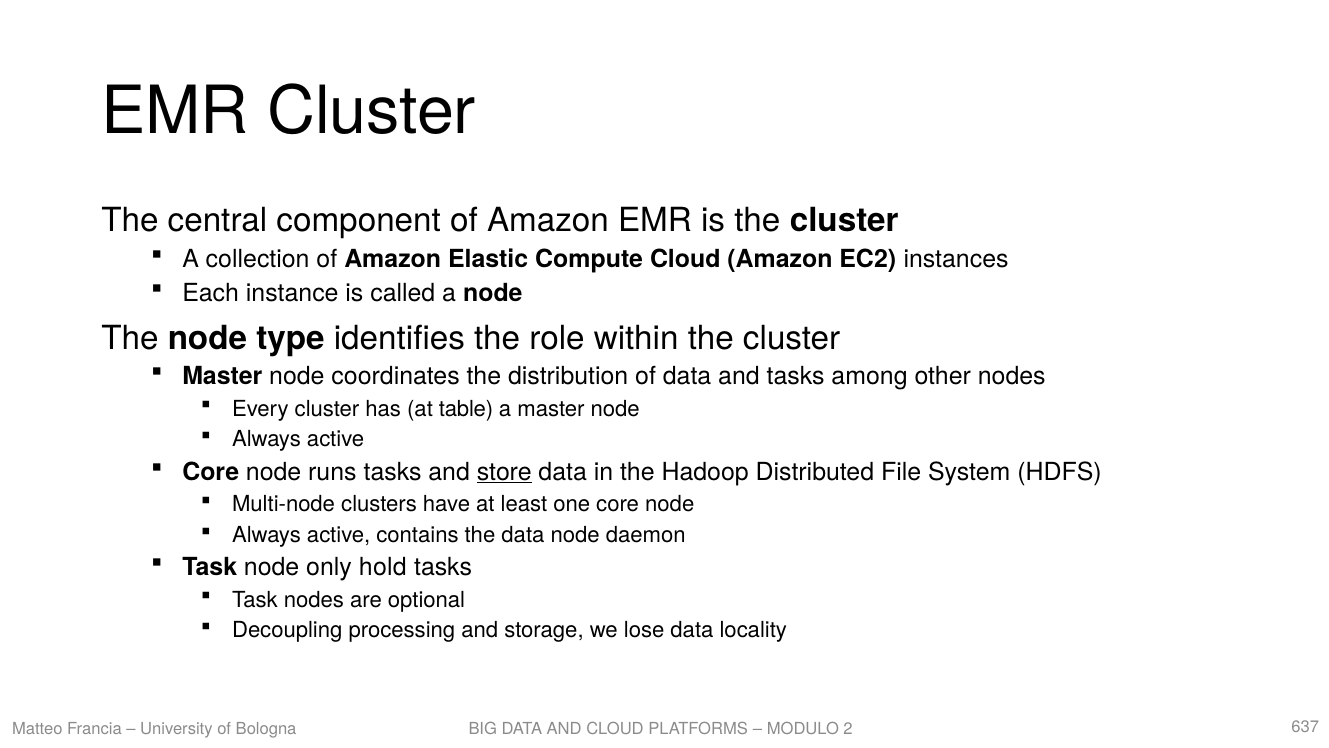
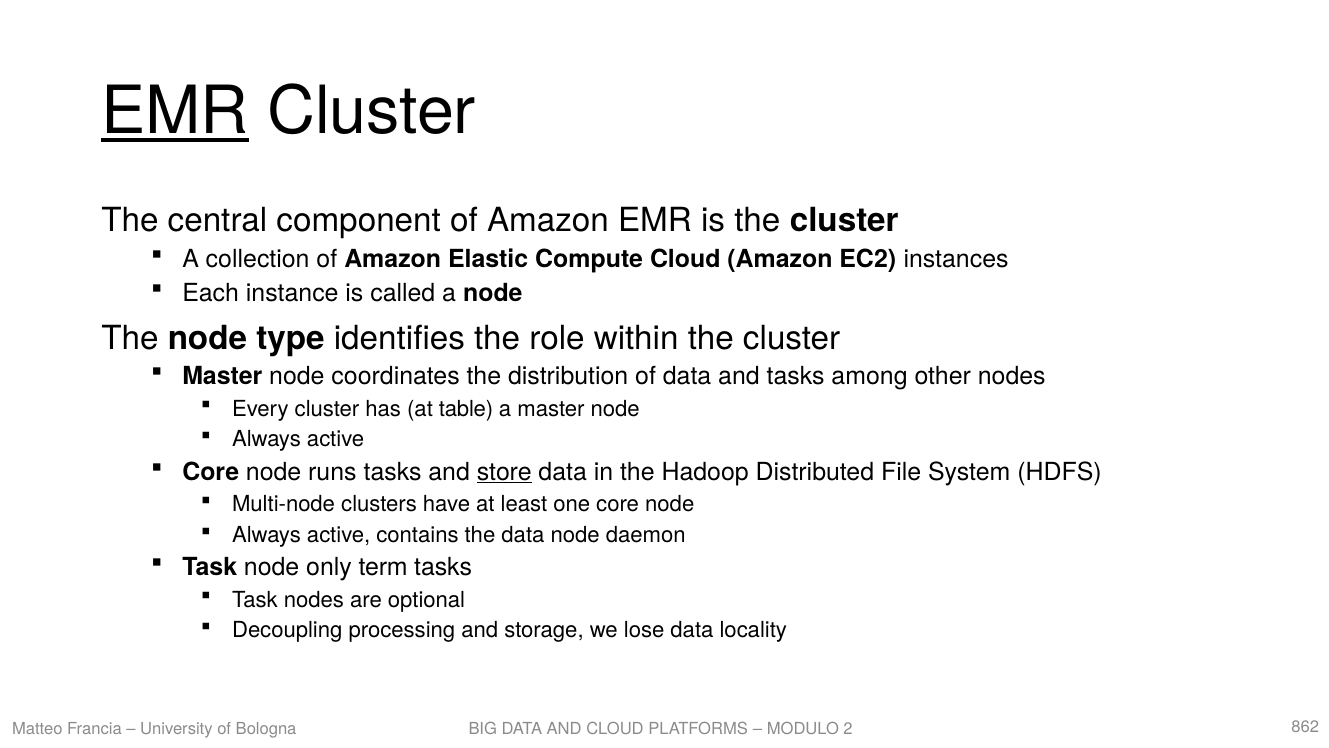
EMR underline: none -> present (175, 112)
hold: hold -> term (383, 567)
637: 637 -> 862 (1305, 727)
